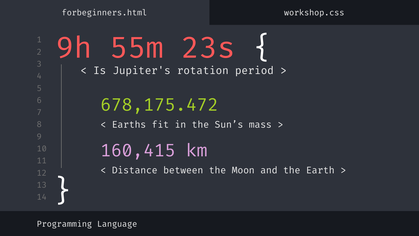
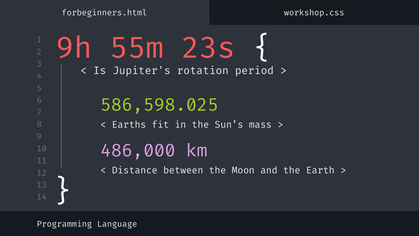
678,175.472: 678,175.472 -> 586,598.025 (159, 105)
160,415: 160,415 -> 486,000 (138, 151)
